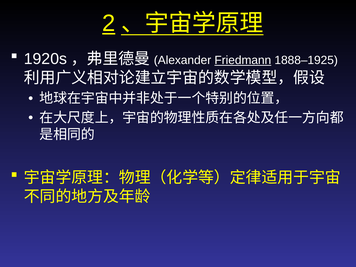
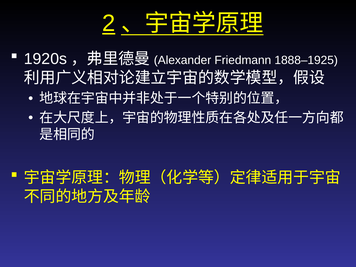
Friedmann underline: present -> none (243, 60)
